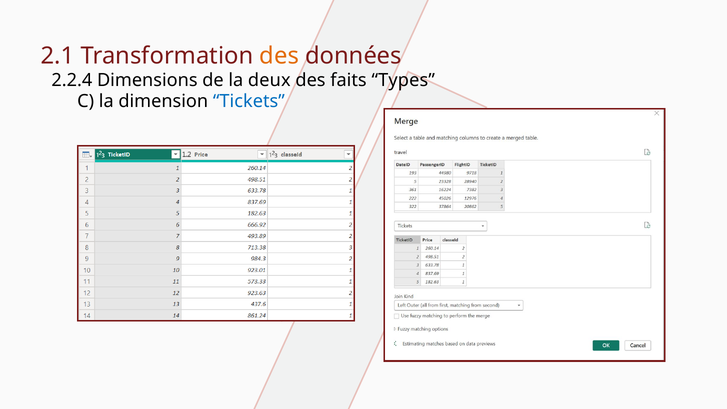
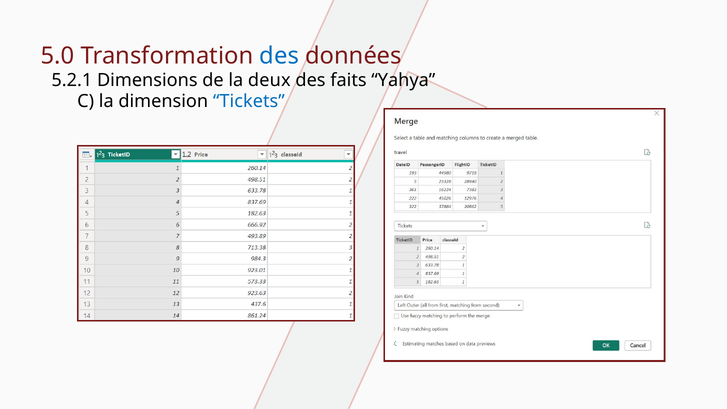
2.1: 2.1 -> 5.0 (58, 56)
des colour: orange -> blue (279, 56)
2.2.4: 2.2.4 -> 5.2.1 (72, 80)
Types: Types -> Yahya (403, 80)
